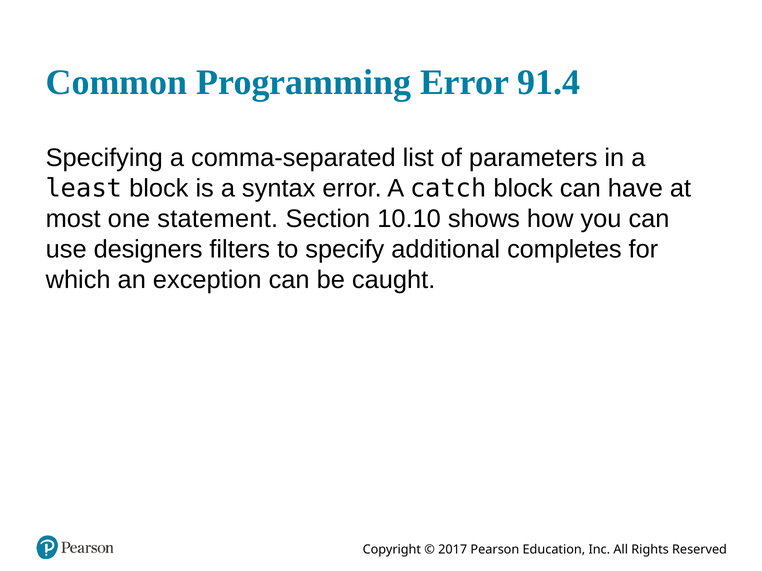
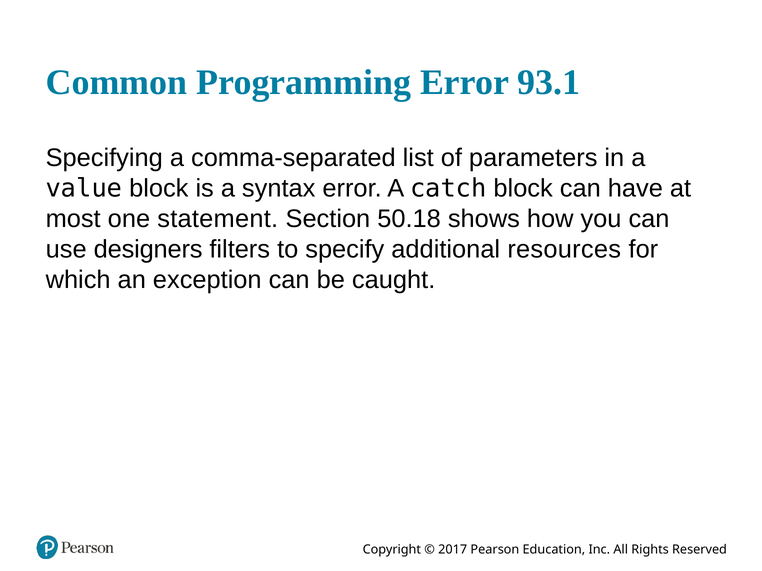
91.4: 91.4 -> 93.1 (549, 83)
least: least -> value (84, 188)
10.10: 10.10 -> 50.18 (409, 219)
completes: completes -> resources (564, 249)
